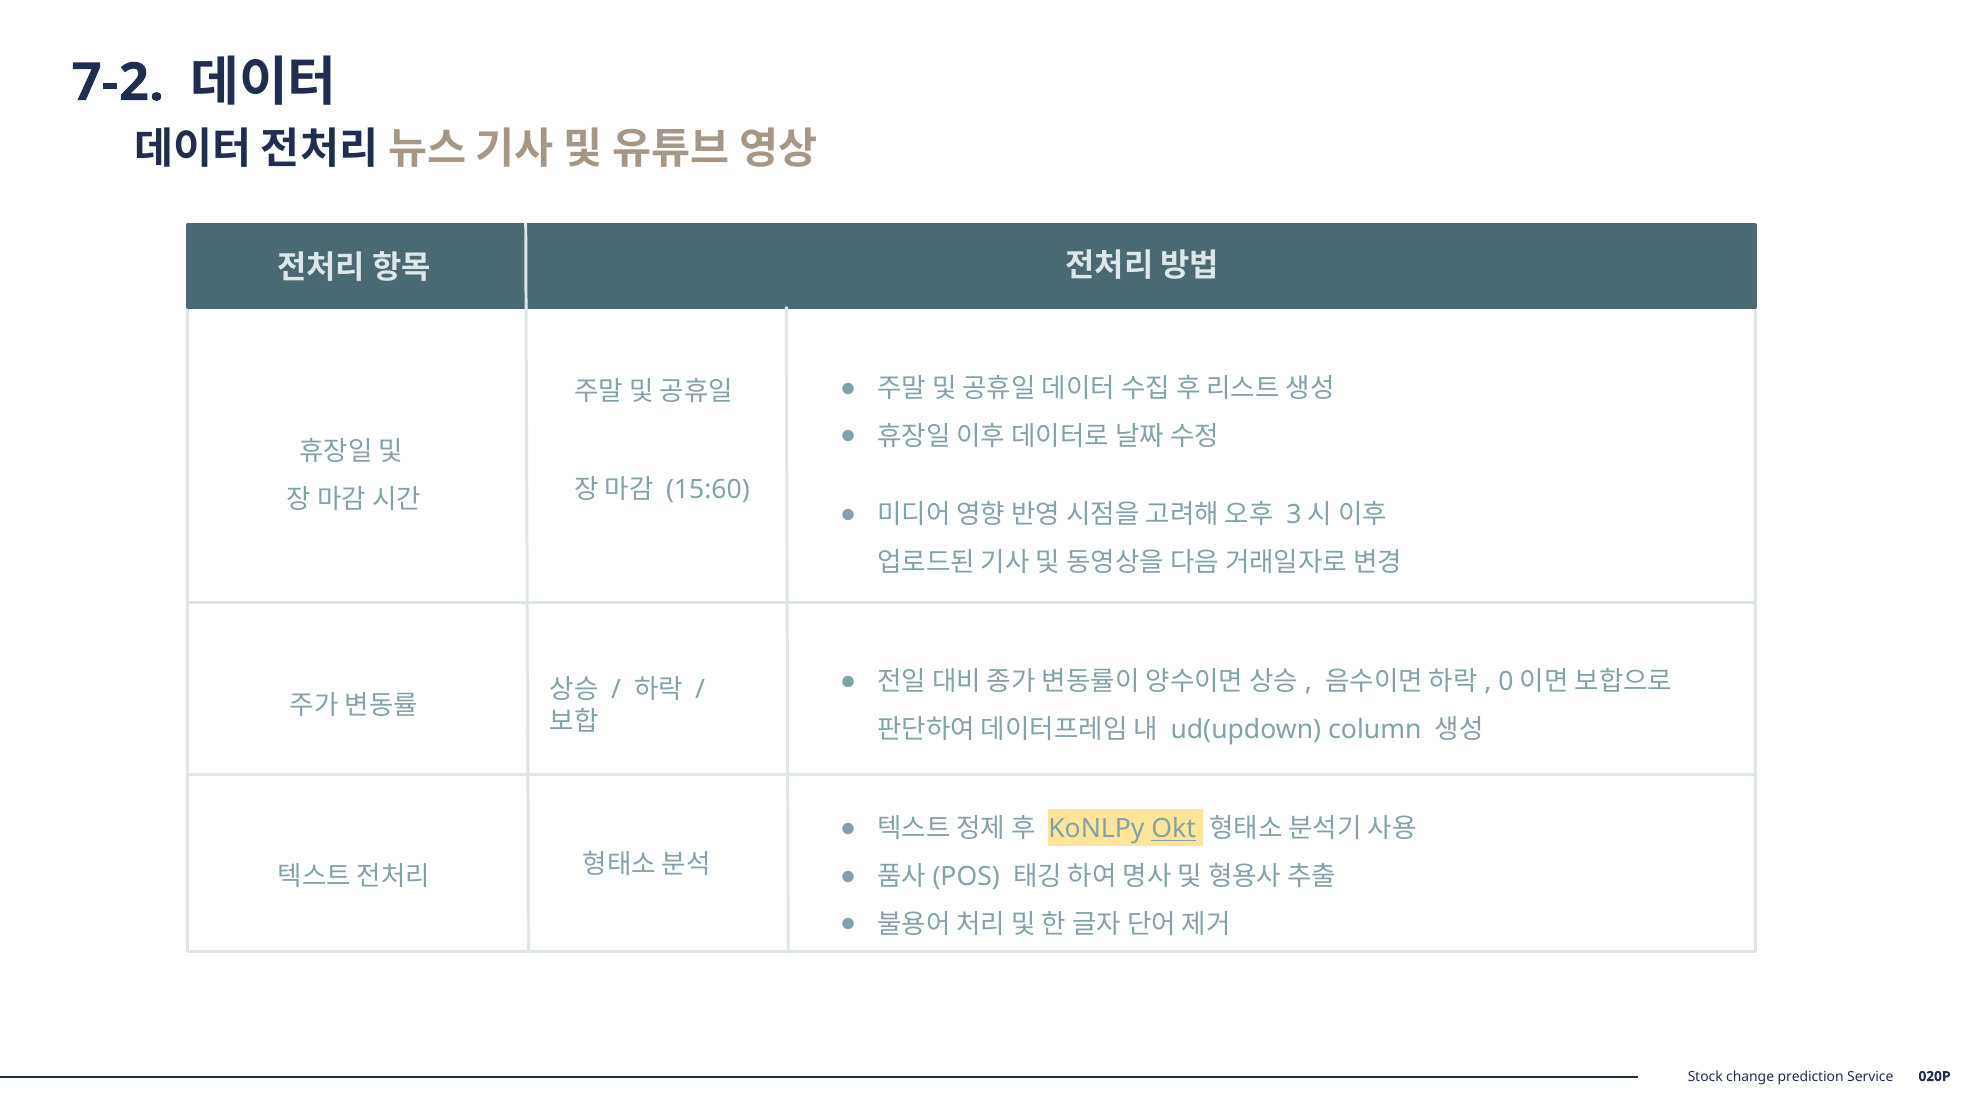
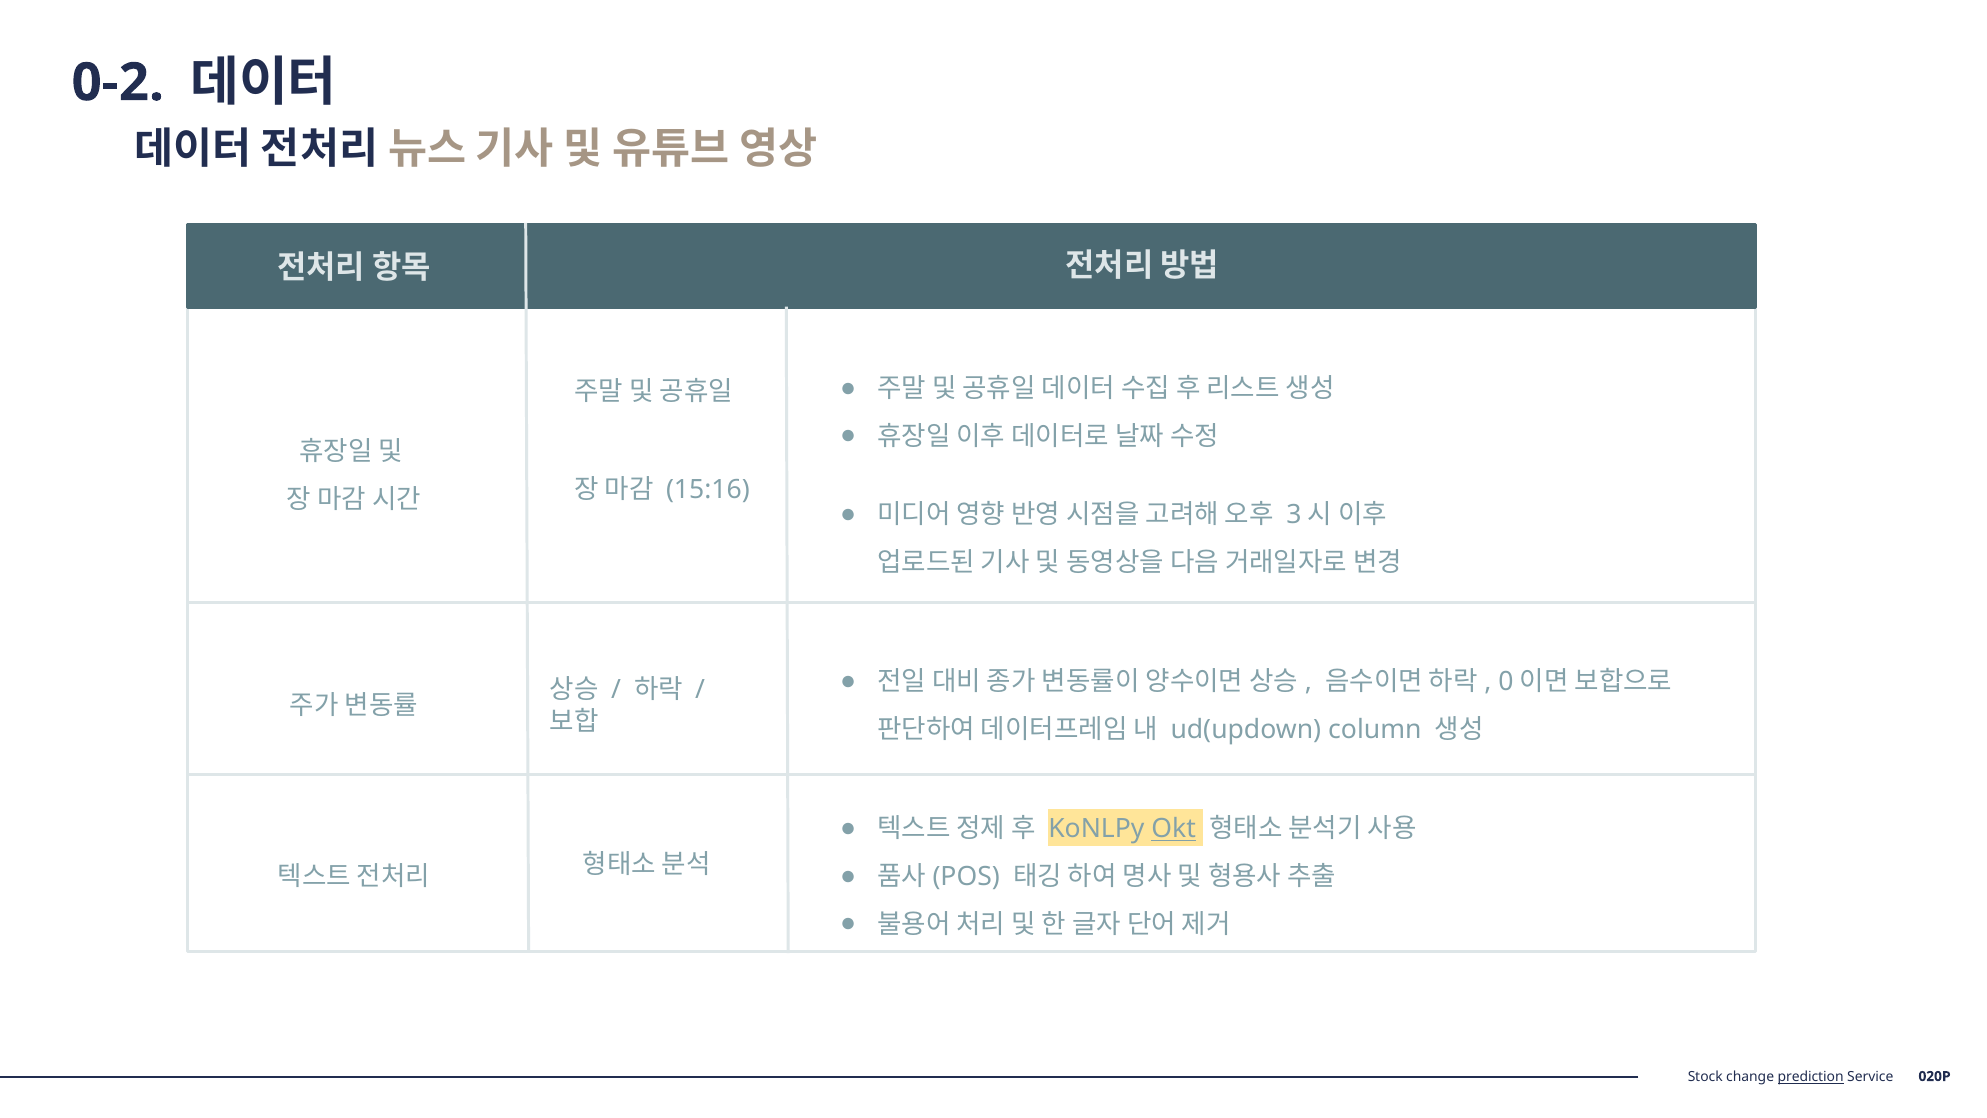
7-2: 7-2 -> 0-2 (118, 83)
15:60: 15:60 -> 15:16 (708, 489)
prediction underline: none -> present (1811, 1077)
